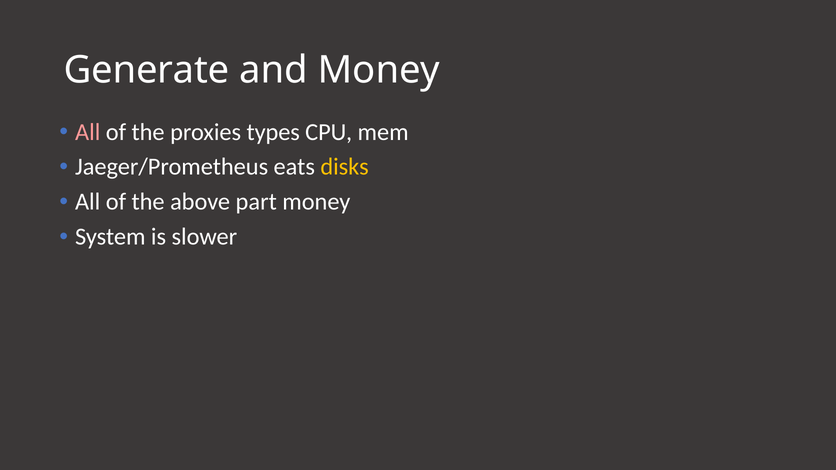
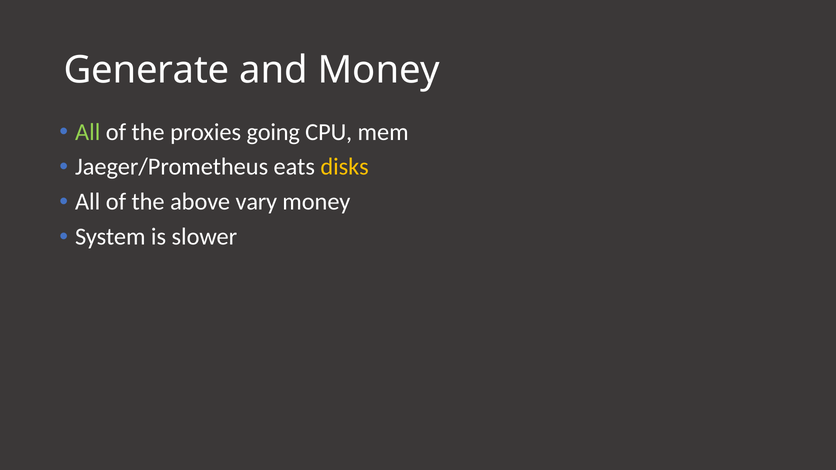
All colour: pink -> light green (88, 132)
types: types -> going (273, 132)
part: part -> vary (256, 202)
